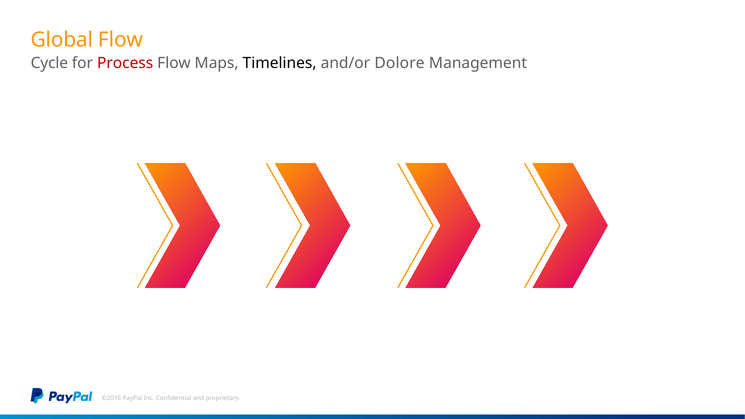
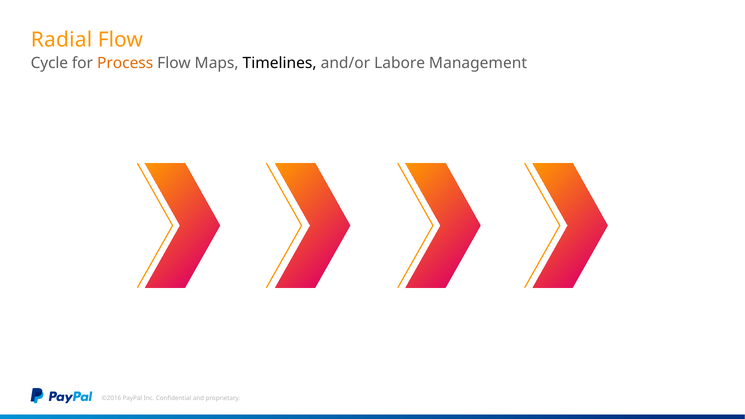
Global: Global -> Radial (62, 40)
Process colour: red -> orange (125, 63)
Dolore: Dolore -> Labore (400, 63)
